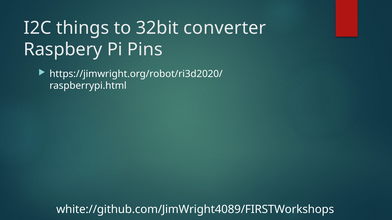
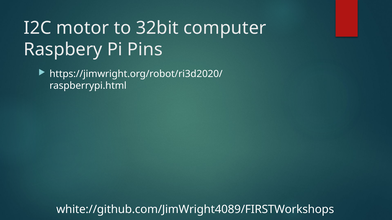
things: things -> motor (83, 28)
converter: converter -> computer (225, 28)
